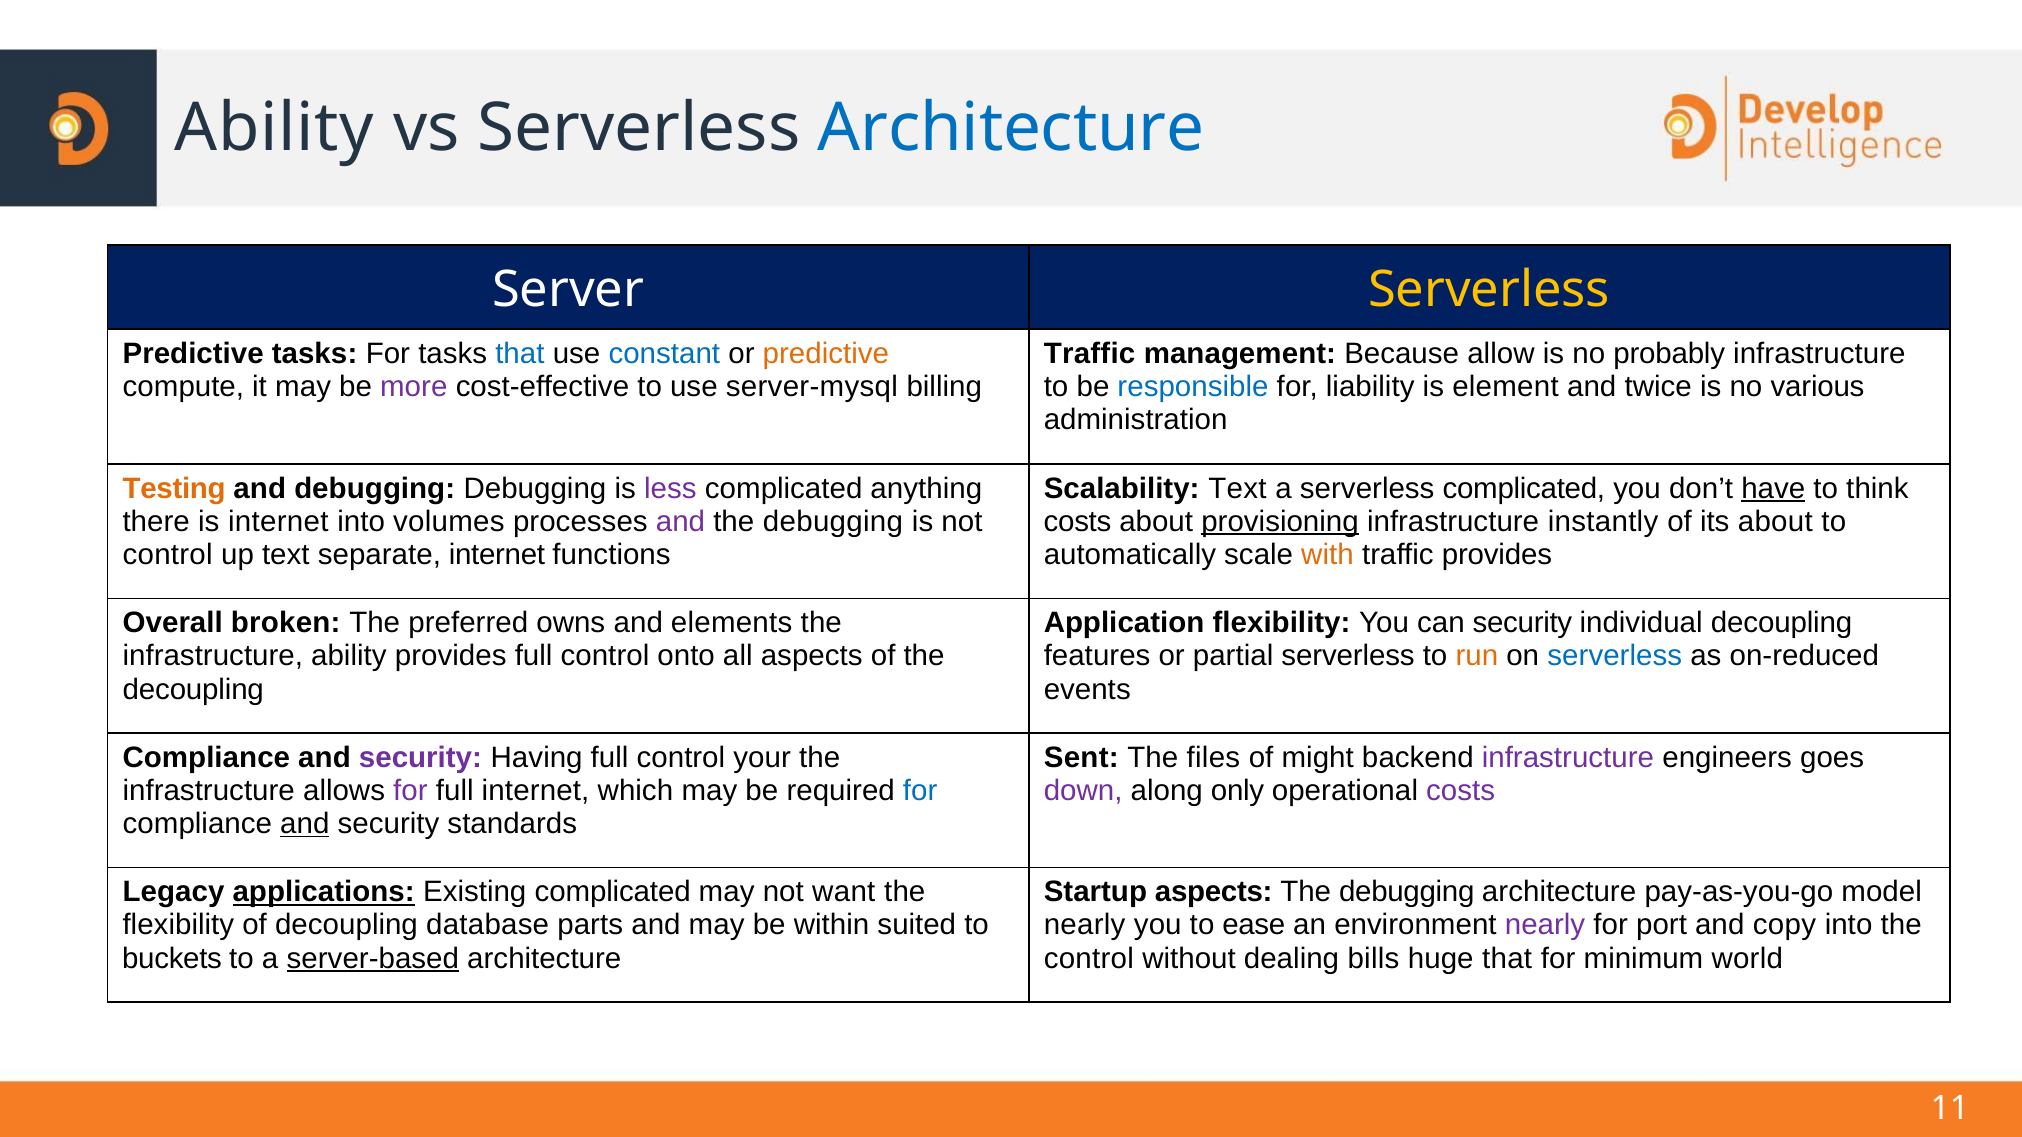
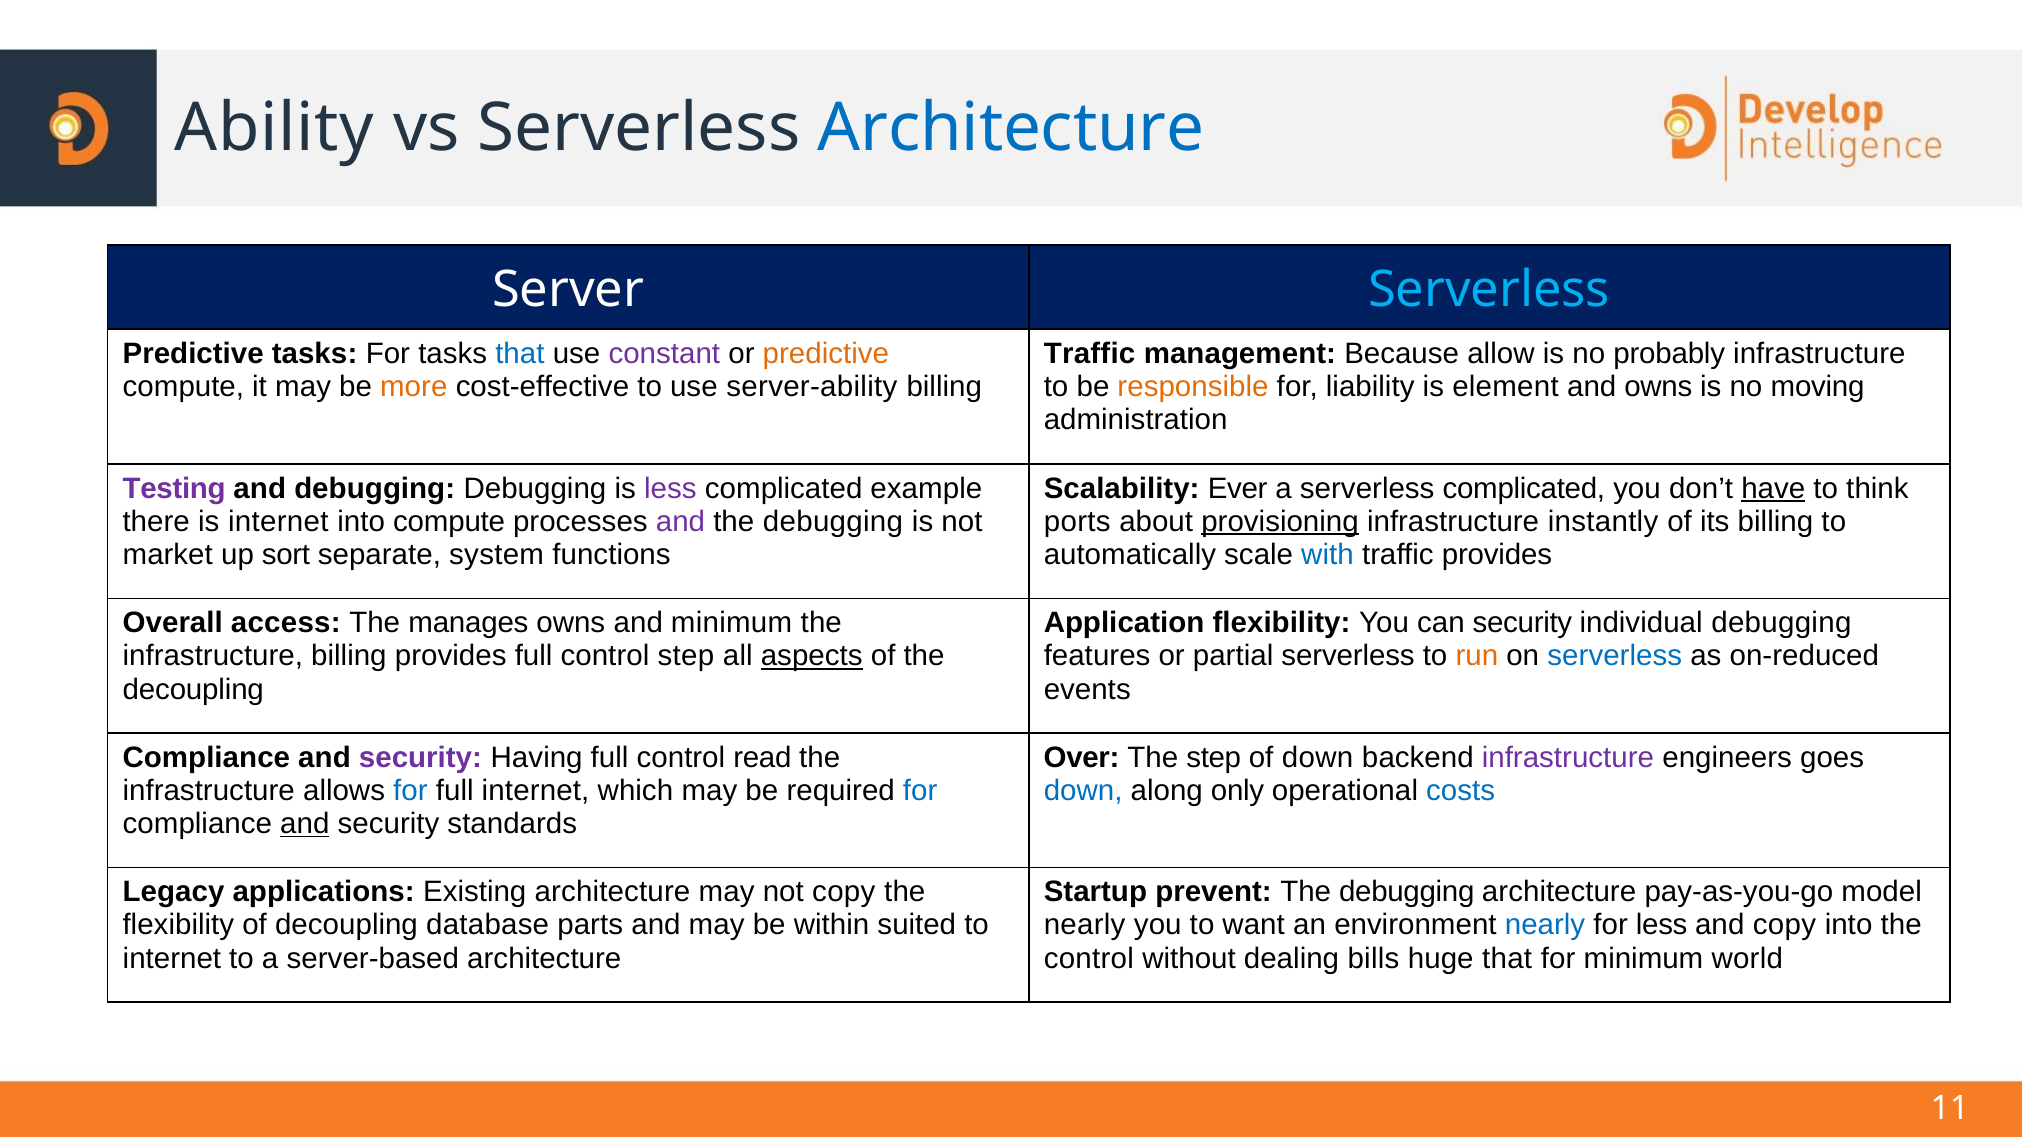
Serverless colour: yellow -> light blue (1489, 290)
constant colour: blue -> purple (664, 354)
more colour: purple -> orange (414, 387)
server-mysql: server-mysql -> server-ability (812, 387)
responsible colour: blue -> orange (1193, 387)
and twice: twice -> owns (1658, 387)
various: various -> moving (1818, 387)
Testing colour: orange -> purple (174, 489)
anything: anything -> example (926, 489)
Scalability Text: Text -> Ever (1238, 489)
into volumes: volumes -> compute (449, 522)
costs: costs -> ports (1077, 522)
its about: about -> billing (1775, 522)
control: control -> market (168, 555)
up text: text -> sort (286, 555)
separate internet: internet -> system (497, 555)
with colour: orange -> blue (1327, 555)
broken: broken -> access (286, 623)
preferred: preferred -> manages (468, 623)
and elements: elements -> minimum (732, 623)
individual decoupling: decoupling -> debugging (1781, 623)
infrastructure ability: ability -> billing (349, 656)
control onto: onto -> step (686, 656)
aspects underline: none -> present (812, 656)
your: your -> read (762, 758)
Sent: Sent -> Over (1082, 758)
The files: files -> step (1214, 758)
of might: might -> down (1318, 758)
for colour: purple -> blue (410, 791)
down colour: purple -> blue (1083, 791)
costs colour: purple -> blue (1461, 791)
applications underline: present -> none (324, 892)
Existing complicated: complicated -> architecture (613, 892)
not want: want -> copy (844, 892)
Startup aspects: aspects -> prevent (1214, 892)
ease: ease -> want (1254, 926)
nearly colour: purple -> blue (1545, 926)
for port: port -> less (1662, 926)
buckets: buckets -> internet (172, 959)
server-based underline: present -> none (373, 959)
